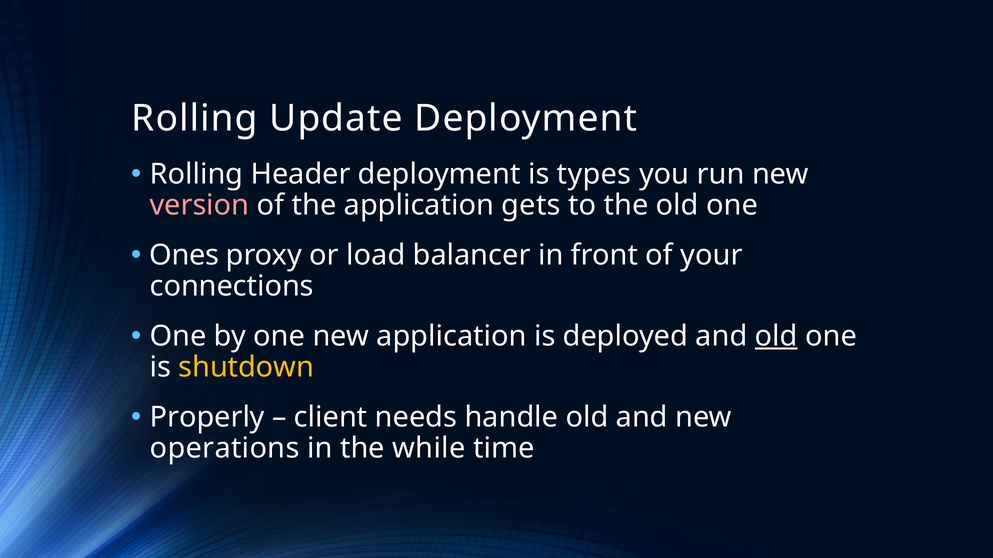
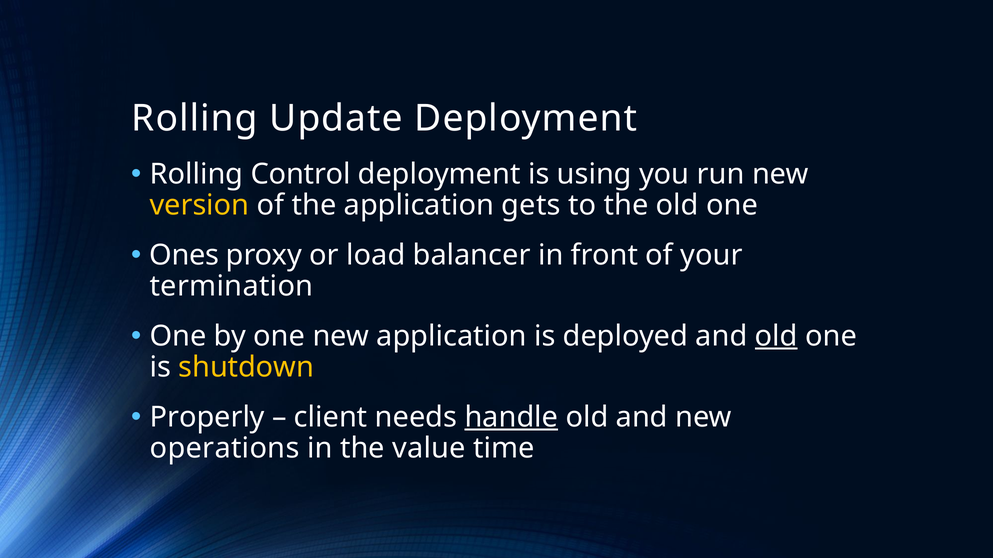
Header: Header -> Control (301, 174)
types: types -> using (594, 174)
version colour: pink -> yellow (200, 206)
connections: connections -> termination (232, 287)
handle underline: none -> present (511, 418)
while: while -> value (429, 449)
